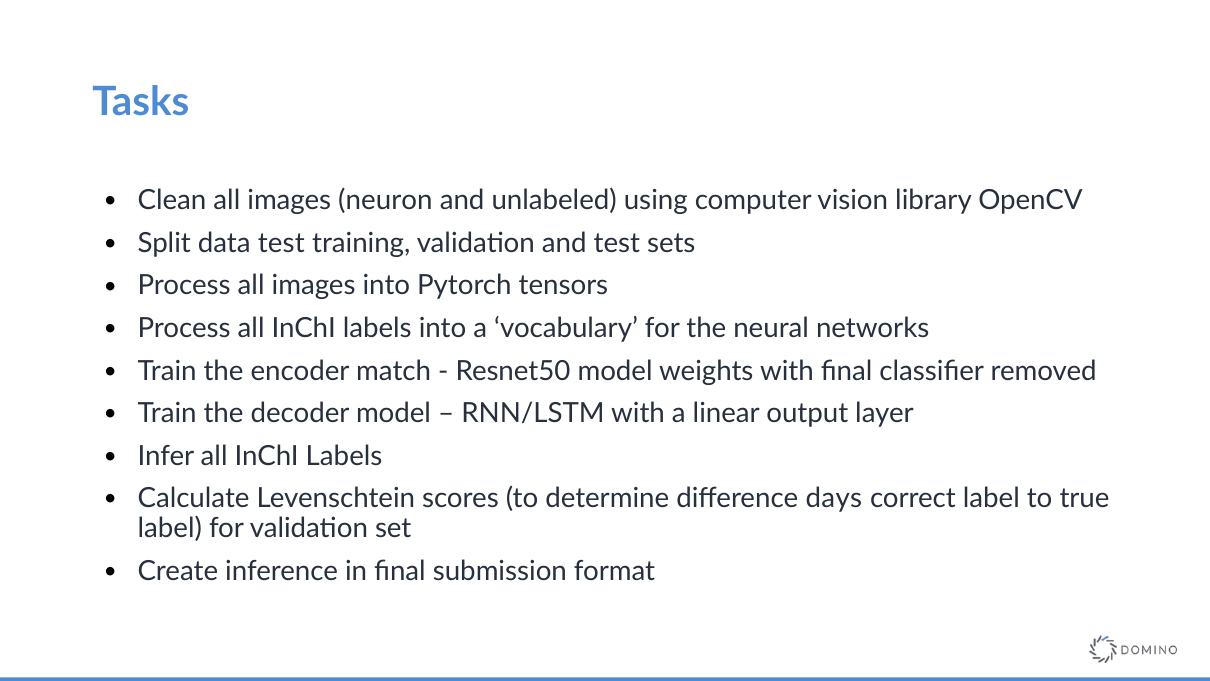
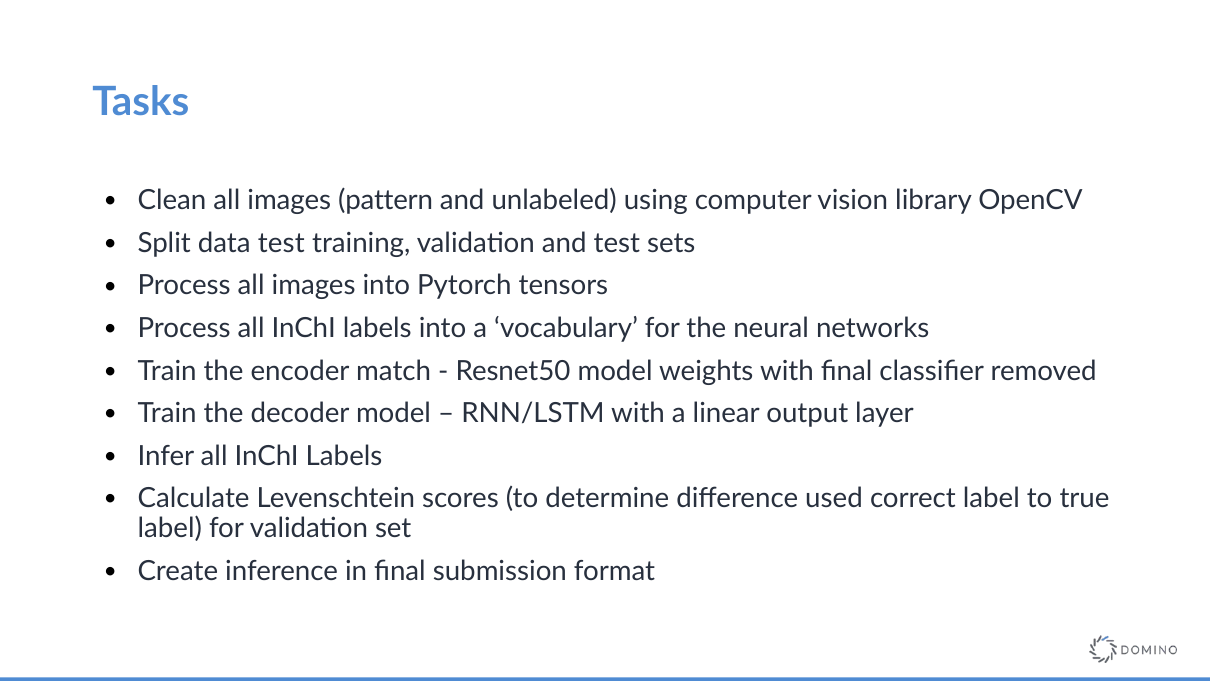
neuron: neuron -> pattern (386, 201)
days: days -> used (834, 498)
